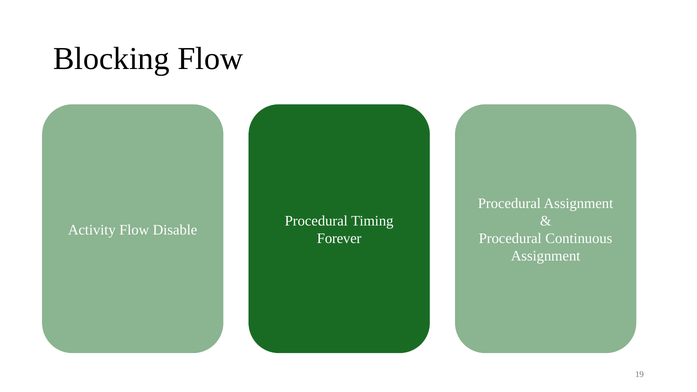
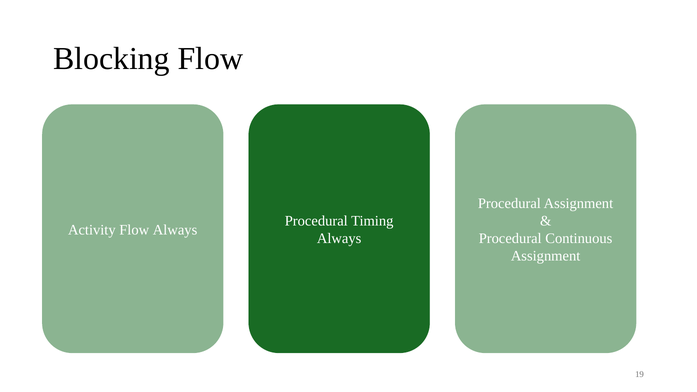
Flow Disable: Disable -> Always (175, 230)
Forever: Forever -> Always (339, 238)
